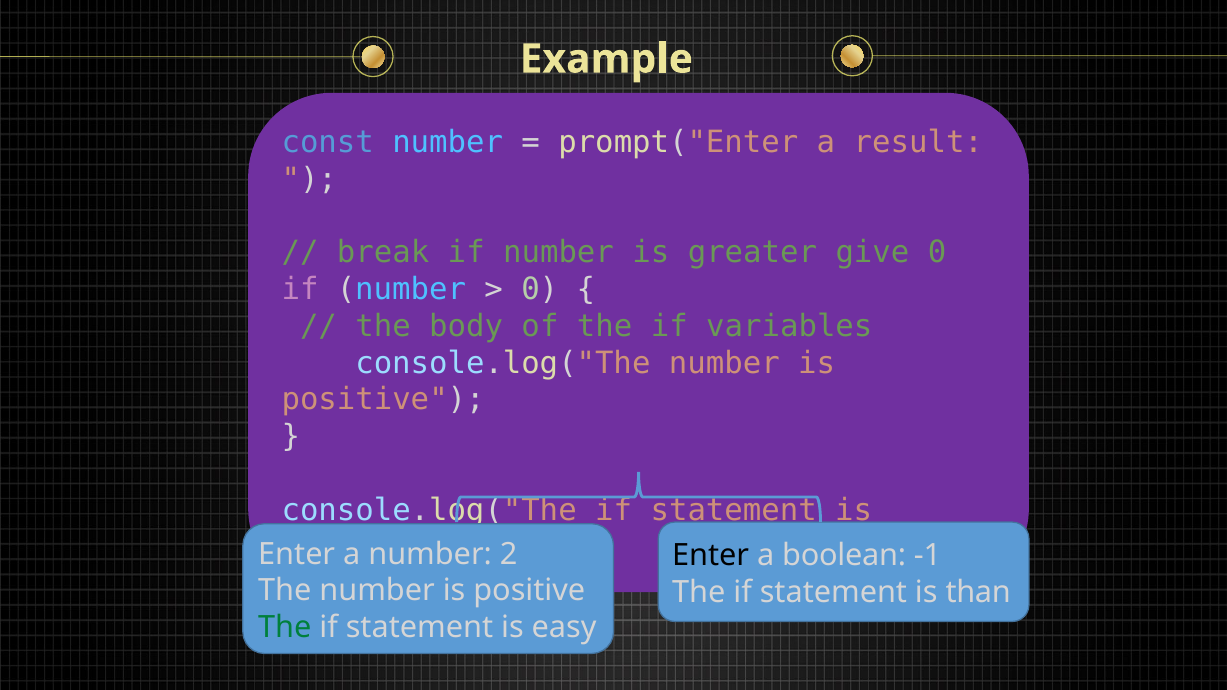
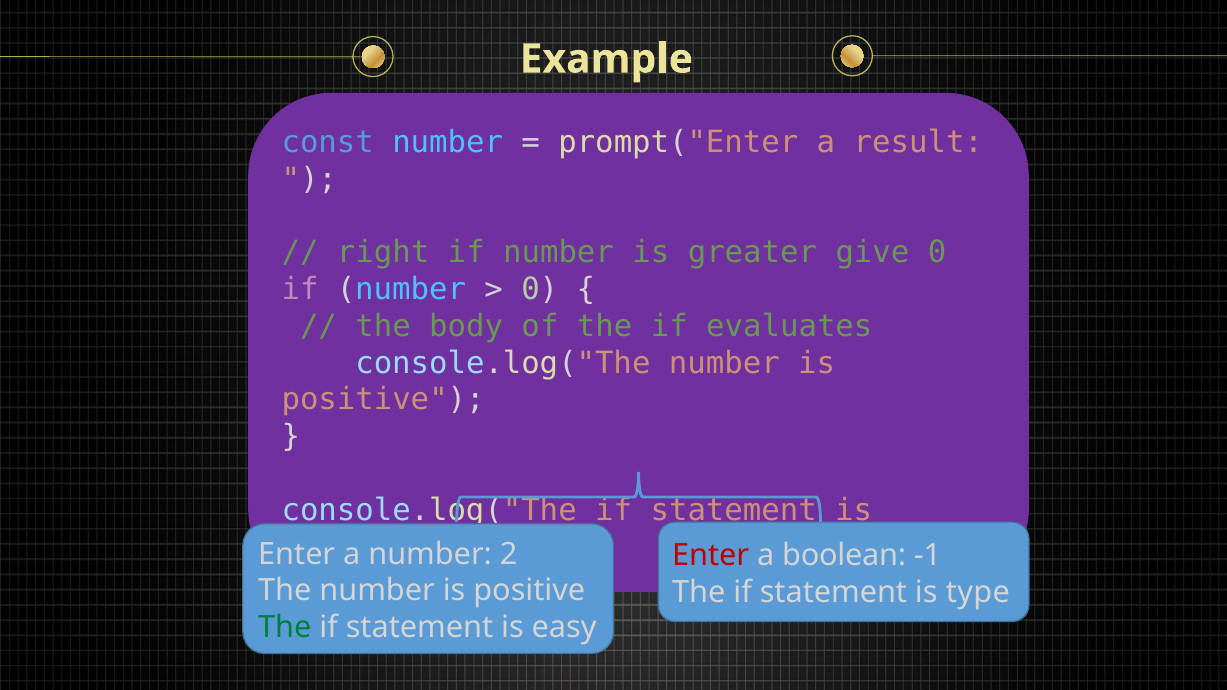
break: break -> right (383, 253)
variables: variables -> evaluates (789, 326)
Enter colour: black -> red (711, 556)
than: than -> type (978, 592)
